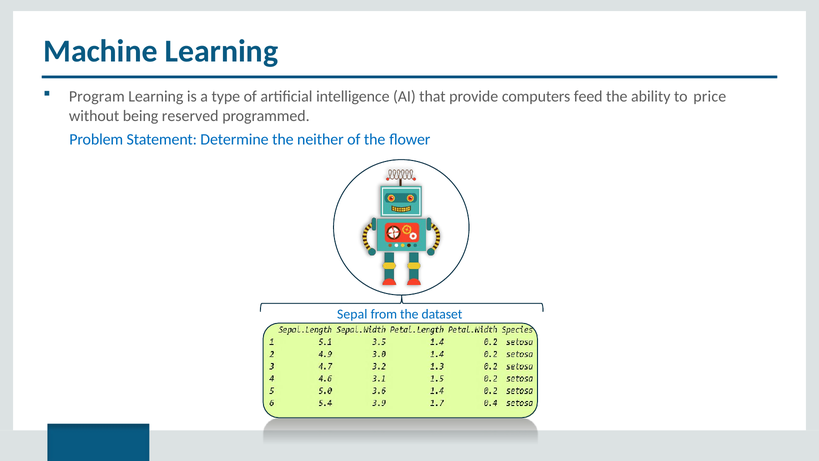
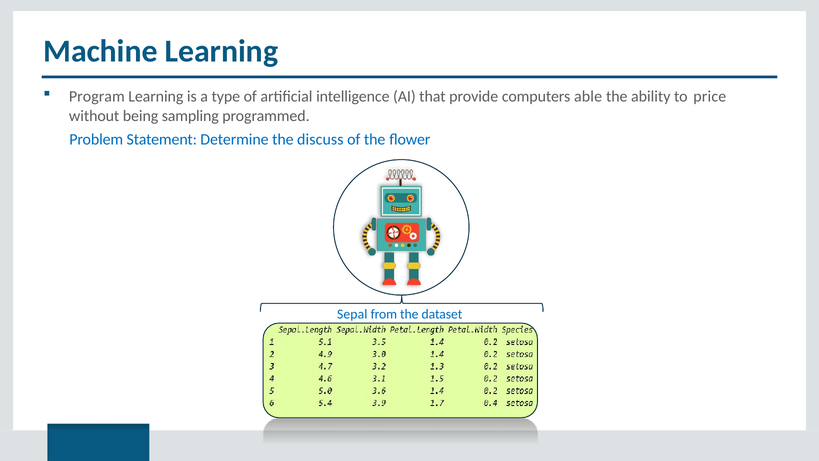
feed: feed -> able (588, 97)
reserved: reserved -> sampling (190, 116)
neither: neither -> discuss (320, 139)
